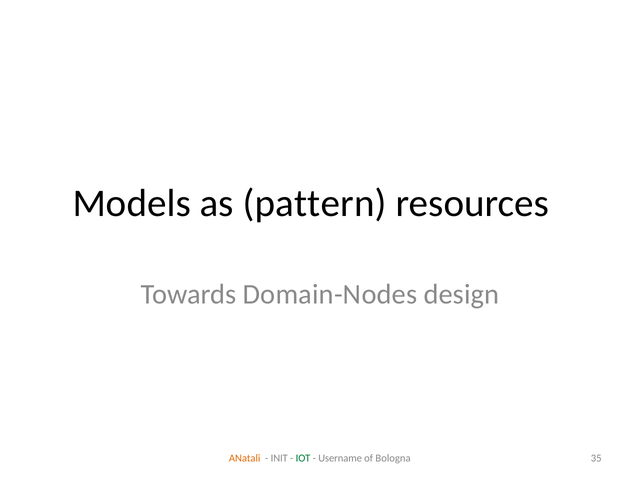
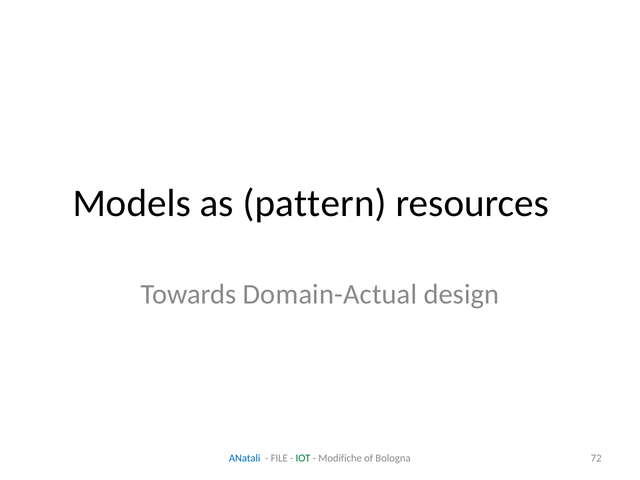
Domain-Nodes: Domain-Nodes -> Domain-Actual (330, 294)
ANatali colour: orange -> blue (245, 458)
INIT: INIT -> FILE (279, 458)
Username: Username -> Modifiche (340, 458)
35: 35 -> 72 (596, 458)
